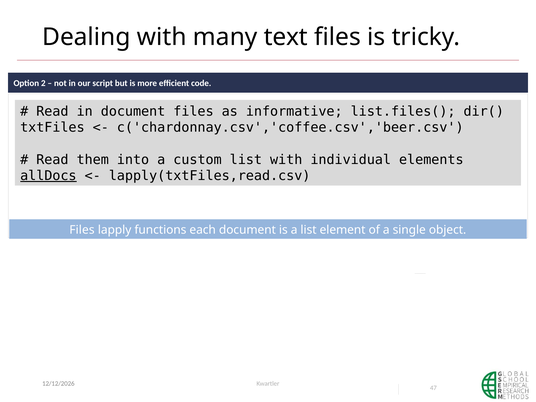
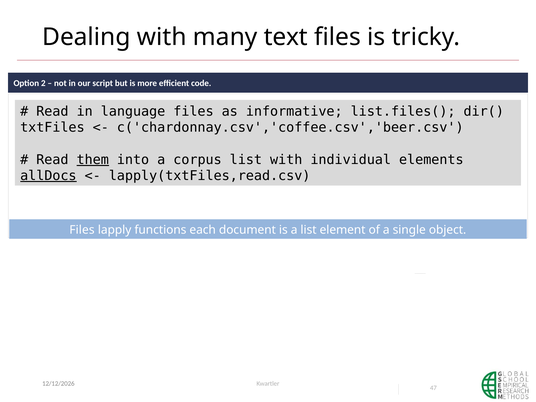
in document: document -> language (133, 111)
them underline: none -> present (93, 160)
custom: custom -> corpus (198, 160)
